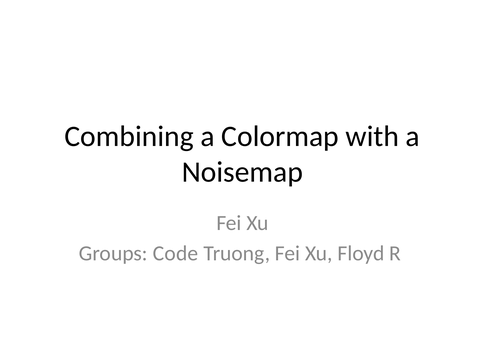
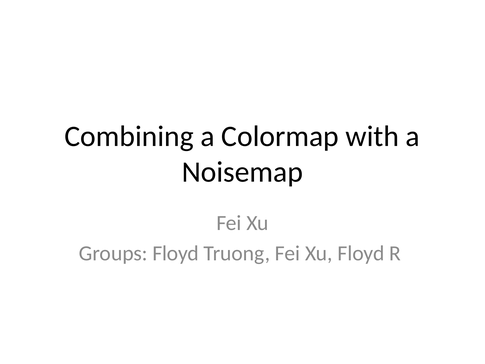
Groups Code: Code -> Floyd (176, 253)
